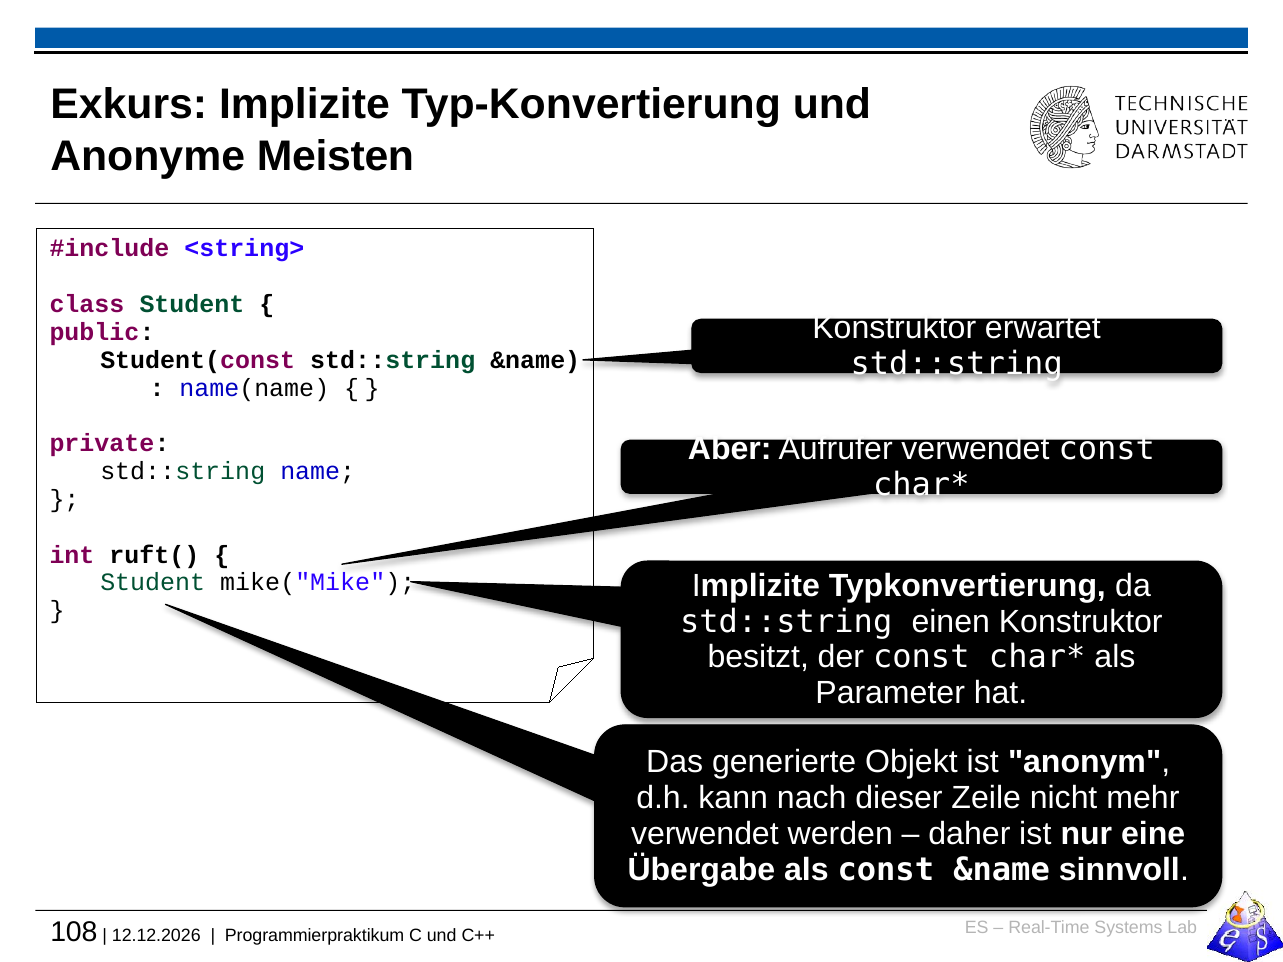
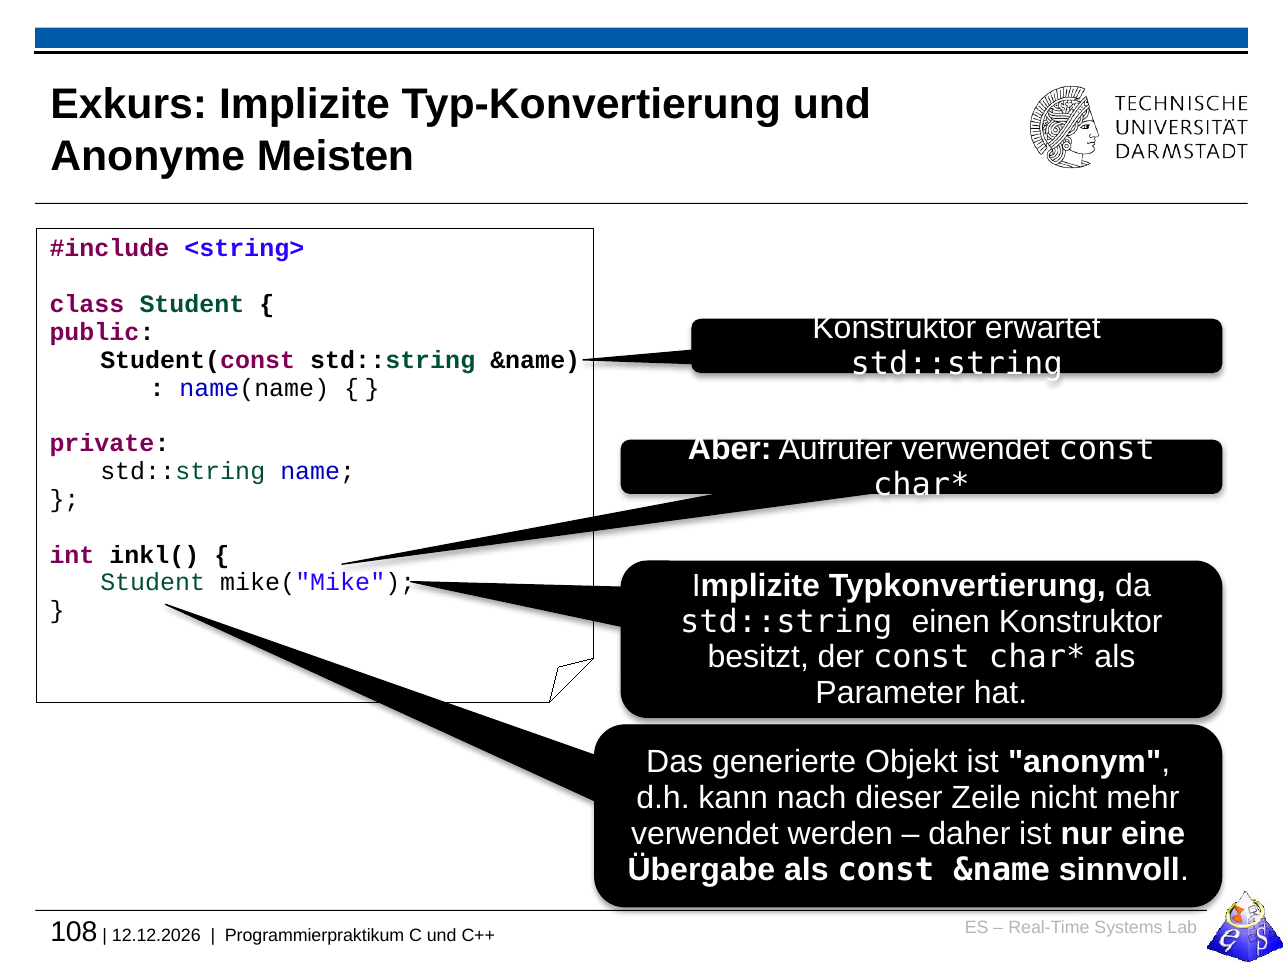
ruft(: ruft( -> inkl( (154, 555)
